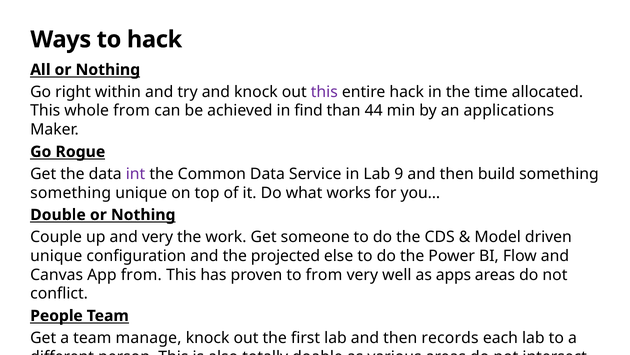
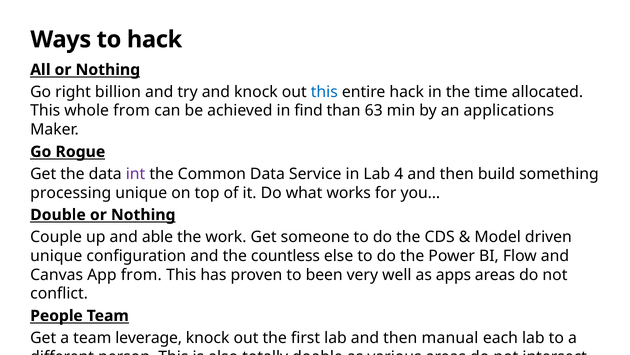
within: within -> billion (118, 92)
this colour: purple -> blue (324, 92)
44: 44 -> 63 (374, 111)
9: 9 -> 4 (399, 174)
something: something -> processing (71, 192)
and very: very -> able (157, 237)
projected: projected -> countless (285, 255)
to from: from -> been (324, 274)
manage: manage -> leverage (149, 337)
records: records -> manual (450, 337)
